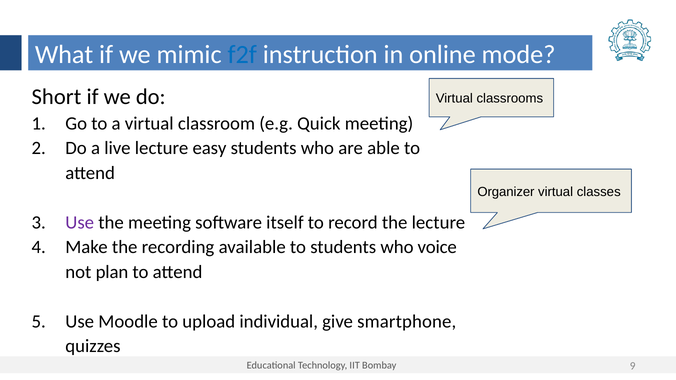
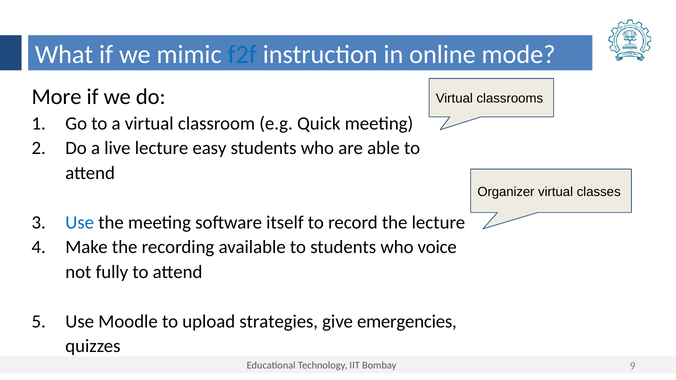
Short: Short -> More (57, 97)
Use colour: purple -> blue (80, 223)
plan: plan -> fully (112, 272)
individual: individual -> strategies (279, 322)
smartphone: smartphone -> emergencies (407, 322)
